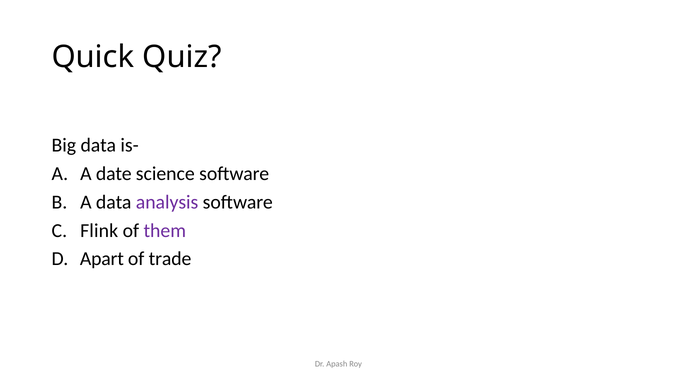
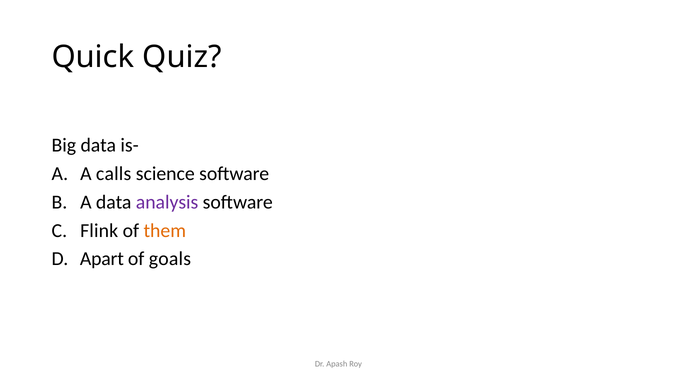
date: date -> calls (114, 174)
them colour: purple -> orange (165, 230)
trade: trade -> goals (170, 259)
